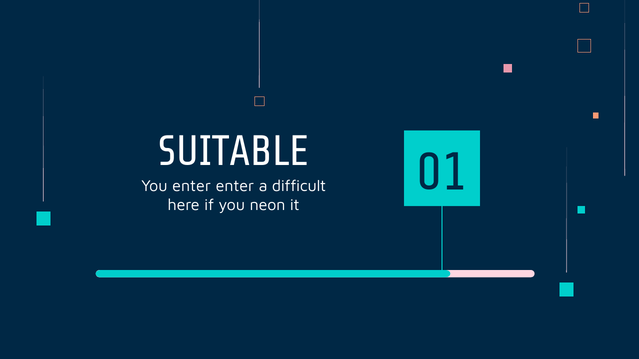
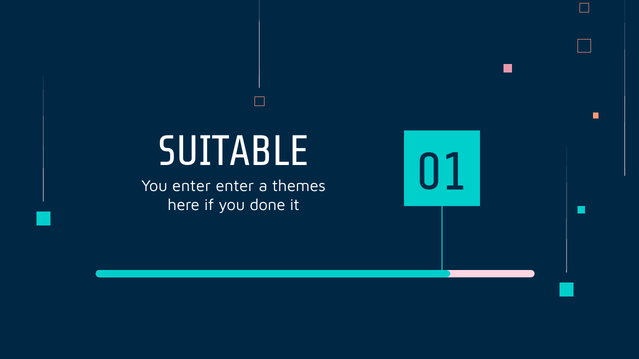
difficult: difficult -> themes (299, 186)
neon: neon -> done (268, 205)
